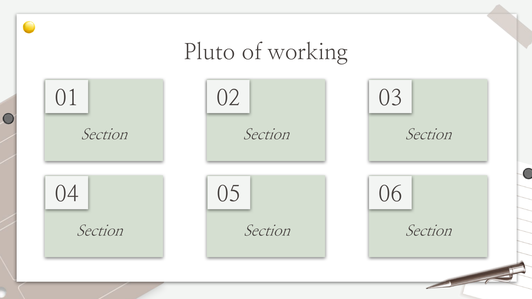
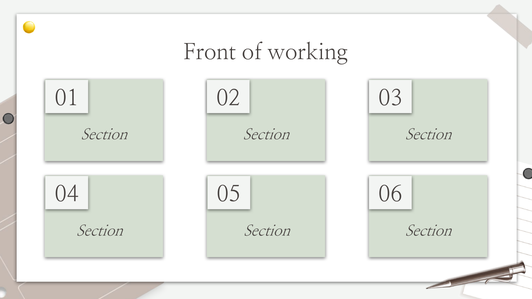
Pluto: Pluto -> Front (210, 52)
